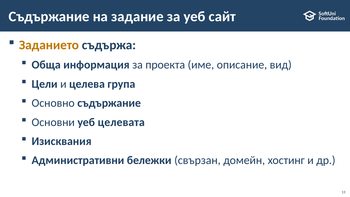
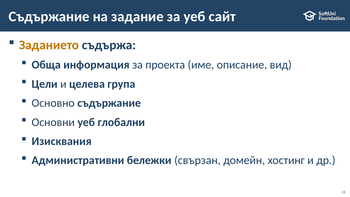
целевата: целевата -> глобални (121, 122)
